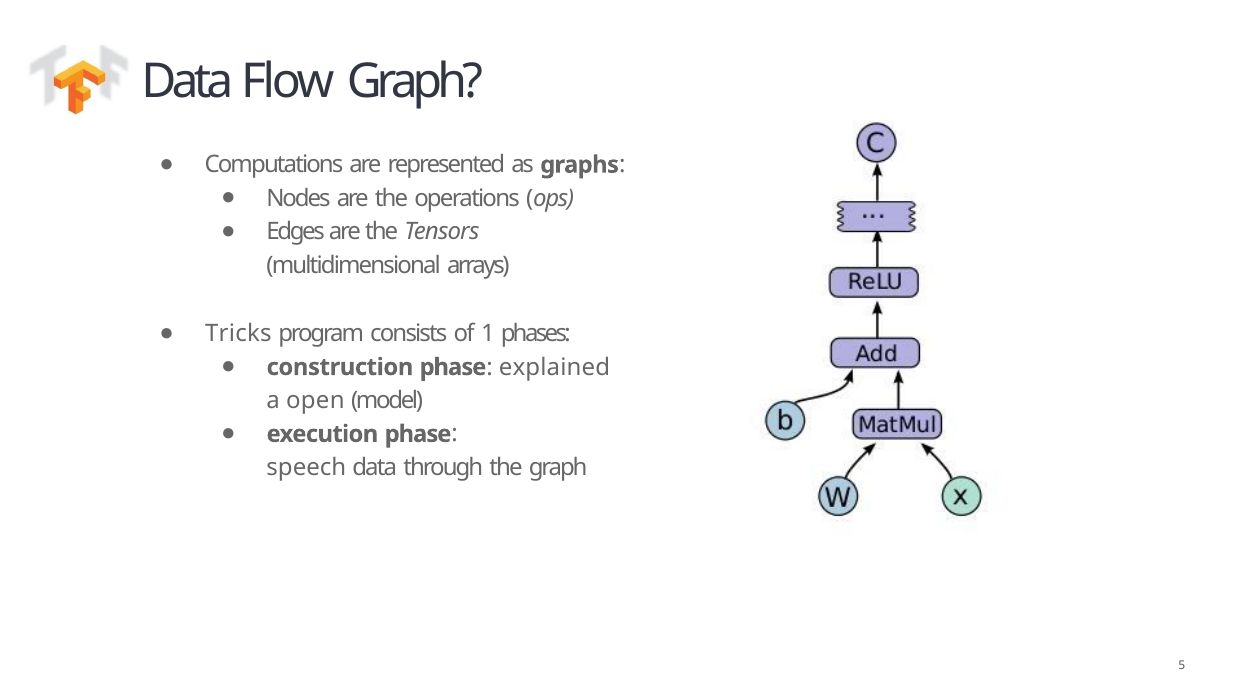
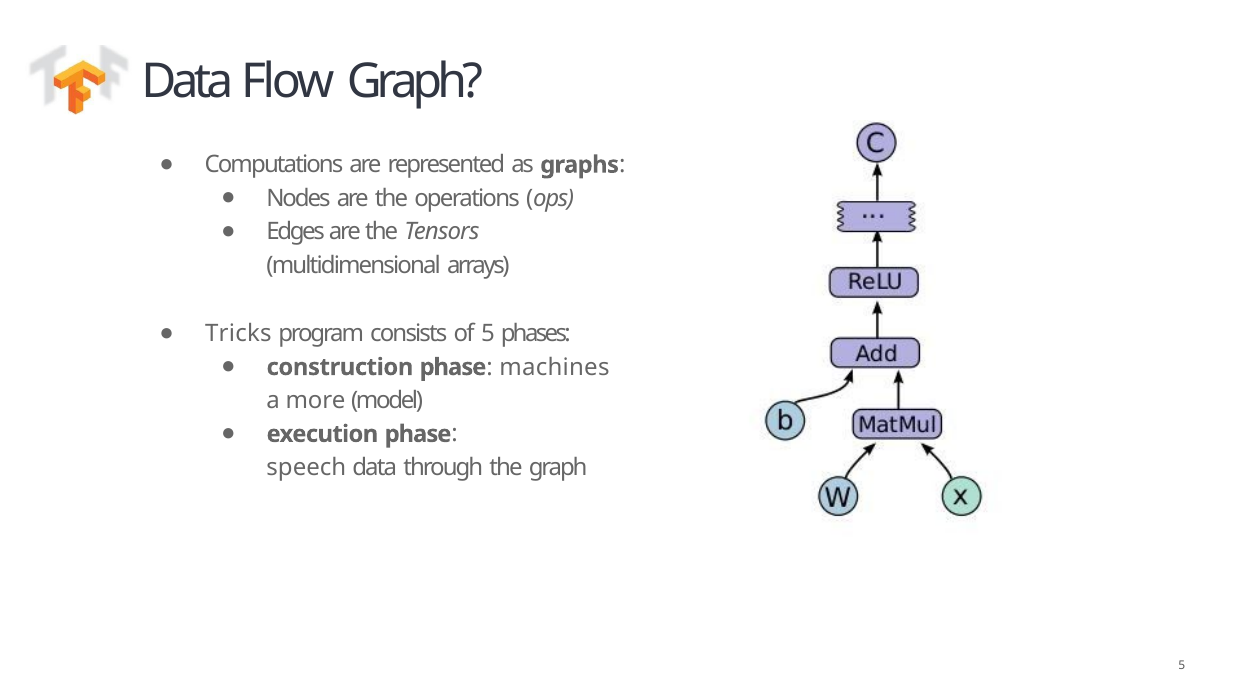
of 1: 1 -> 5 (488, 334)
explained: explained -> machines (554, 367)
open: open -> more (316, 401)
